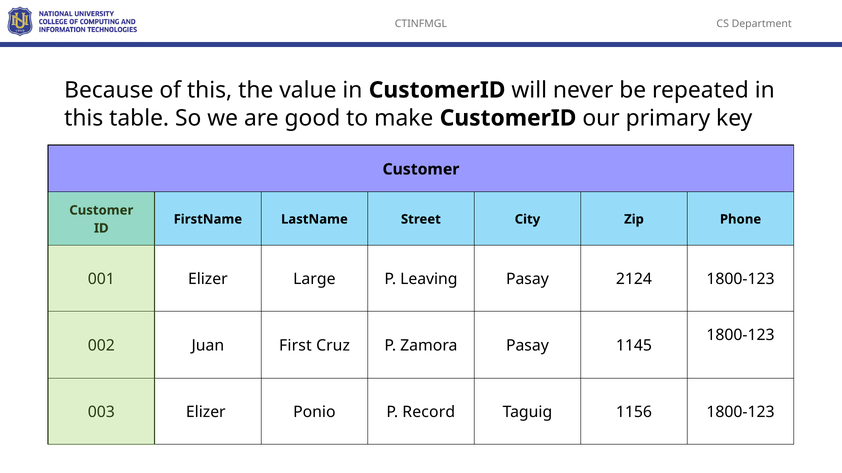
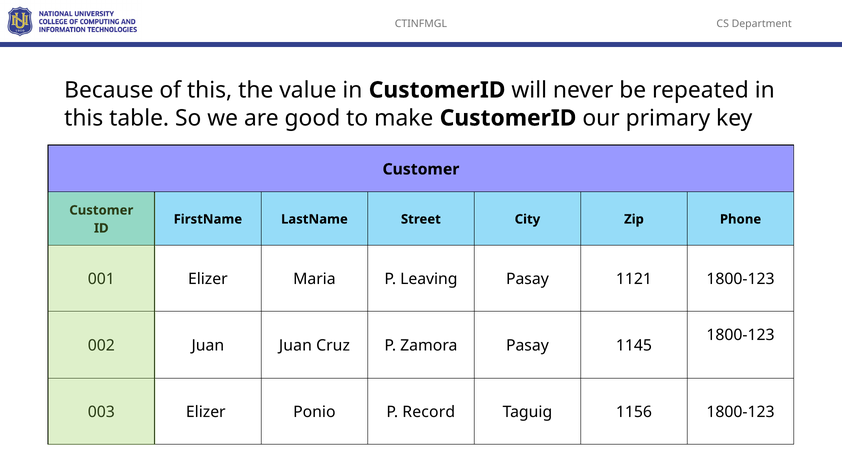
Large: Large -> Maria (314, 279)
2124: 2124 -> 1121 (634, 279)
Juan First: First -> Juan (295, 346)
